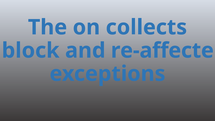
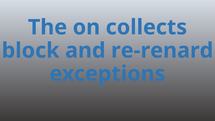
re-affecte: re-affecte -> re-renard (162, 51)
